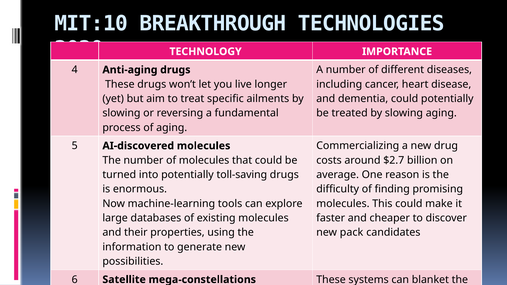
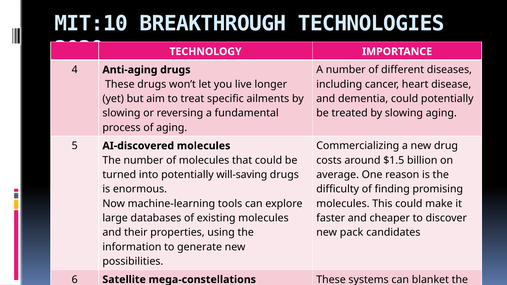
$2.7: $2.7 -> $1.5 (394, 160)
toll-saving: toll-saving -> will-saving (242, 175)
